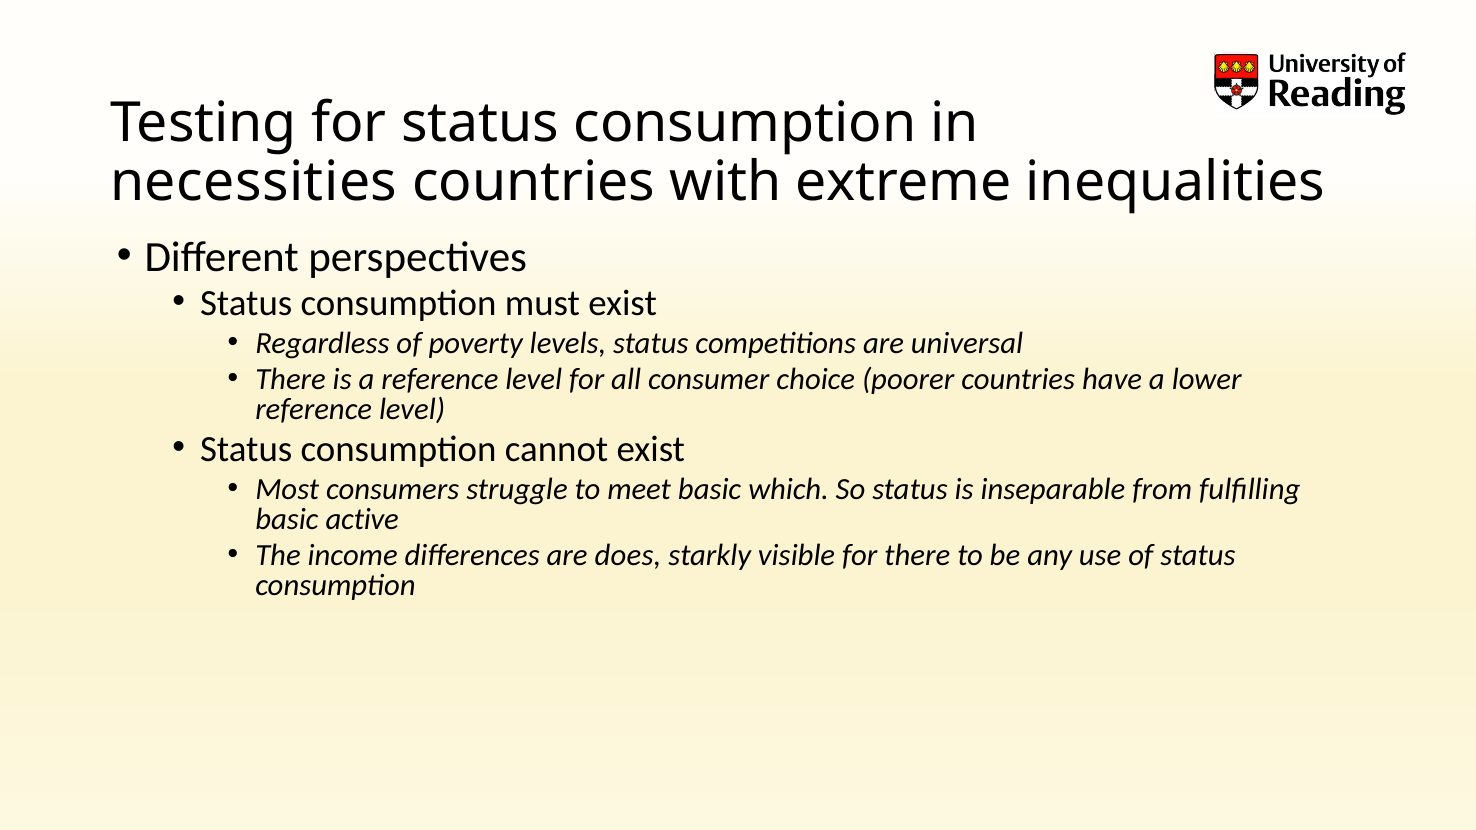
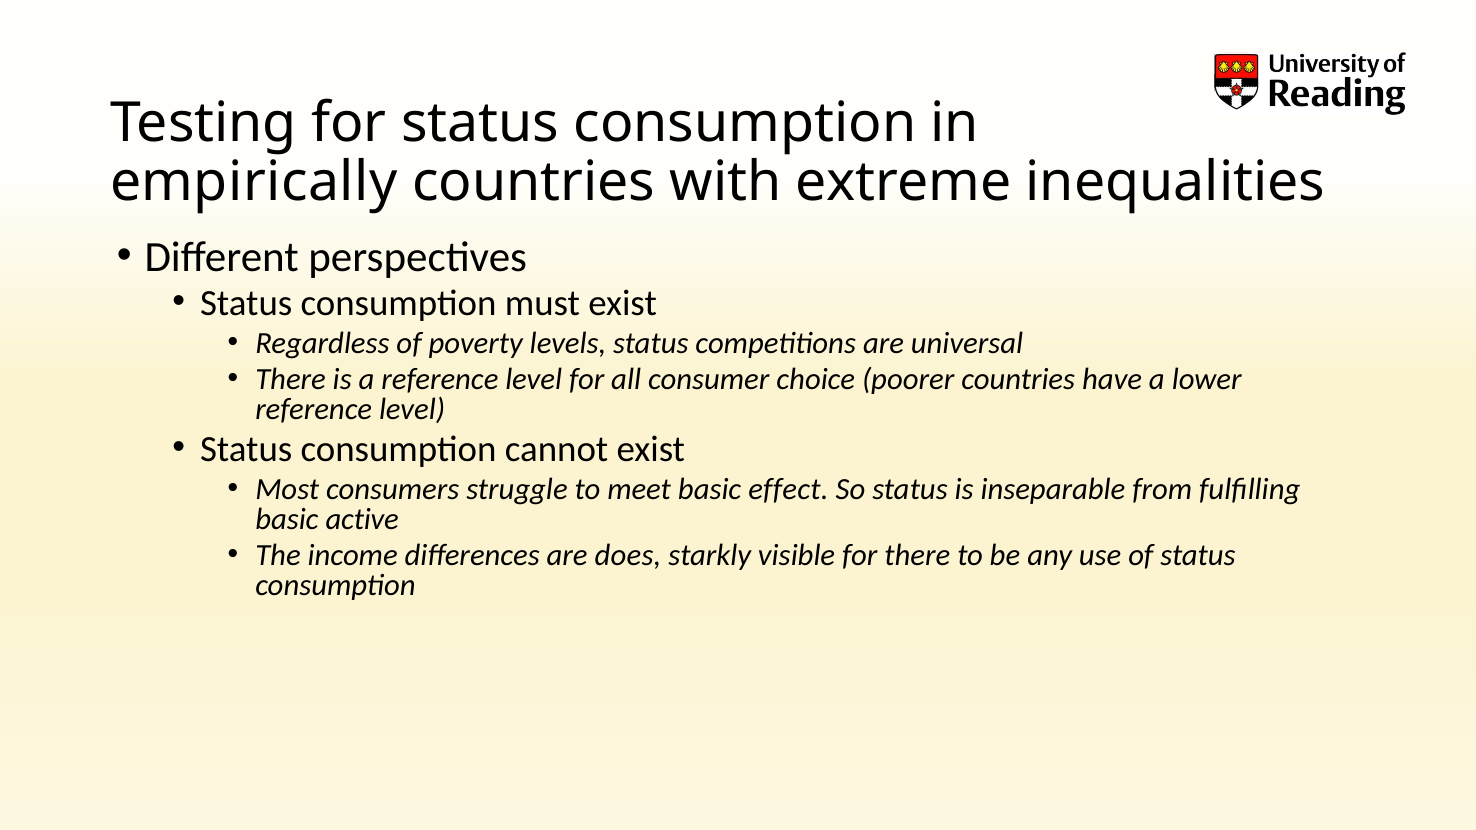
necessities: necessities -> empirically (254, 183)
which: which -> effect (788, 489)
